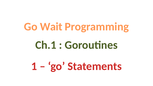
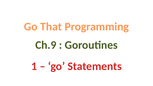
Wait: Wait -> That (51, 27)
Ch.1: Ch.1 -> Ch.9 (46, 45)
